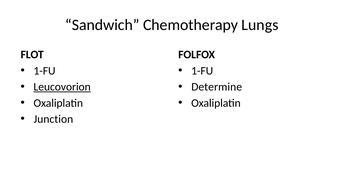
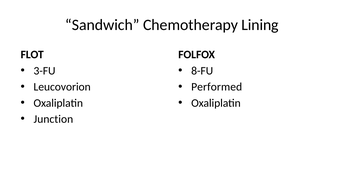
Lungs: Lungs -> Lining (260, 25)
1-FU: 1-FU -> 3-FU (45, 71)
1-FU: 1-FU -> 8-FU (202, 71)
Leucovorion underline: present -> none (62, 87)
Determine: Determine -> Performed (217, 87)
